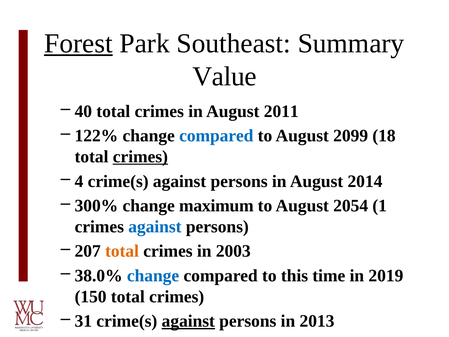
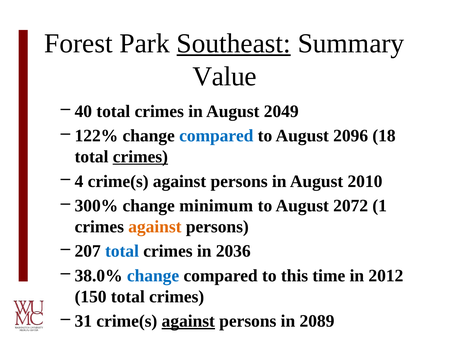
Forest underline: present -> none (78, 43)
Southeast underline: none -> present (234, 43)
2011: 2011 -> 2049 (281, 111)
2099: 2099 -> 2096 (351, 136)
2014: 2014 -> 2010 (365, 181)
maximum: maximum -> minimum (216, 206)
2054: 2054 -> 2072 (351, 206)
against colour: blue -> orange (155, 227)
total colour: orange -> blue (122, 251)
2003: 2003 -> 2036 (233, 251)
2019: 2019 -> 2012 (386, 275)
2013: 2013 -> 2089 (317, 321)
